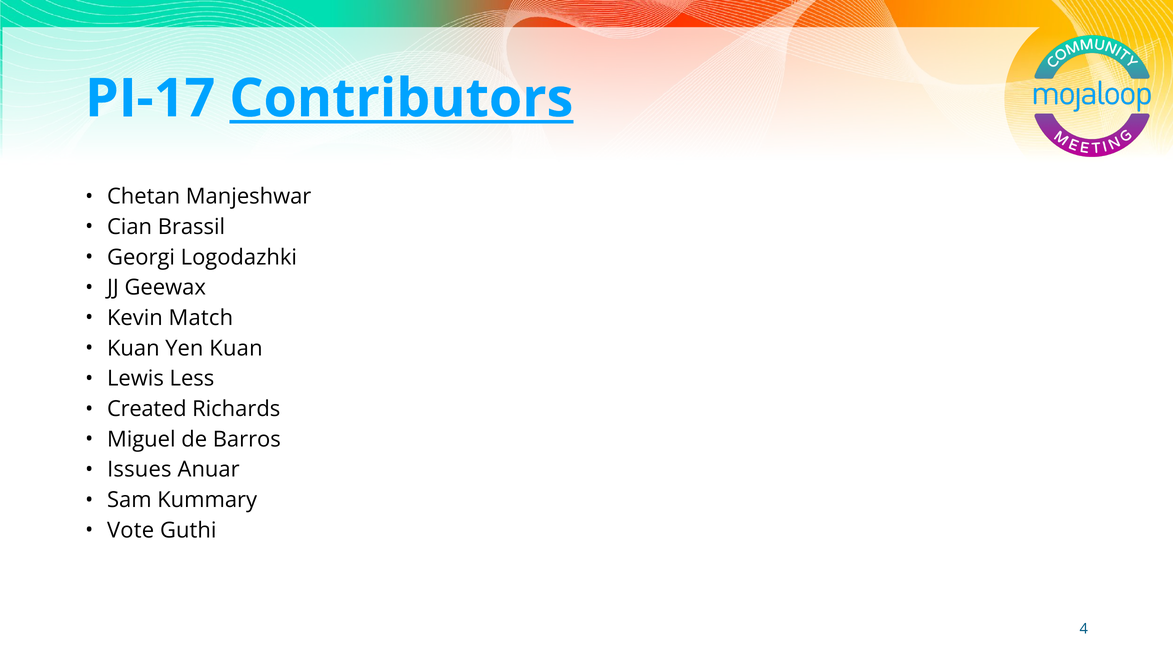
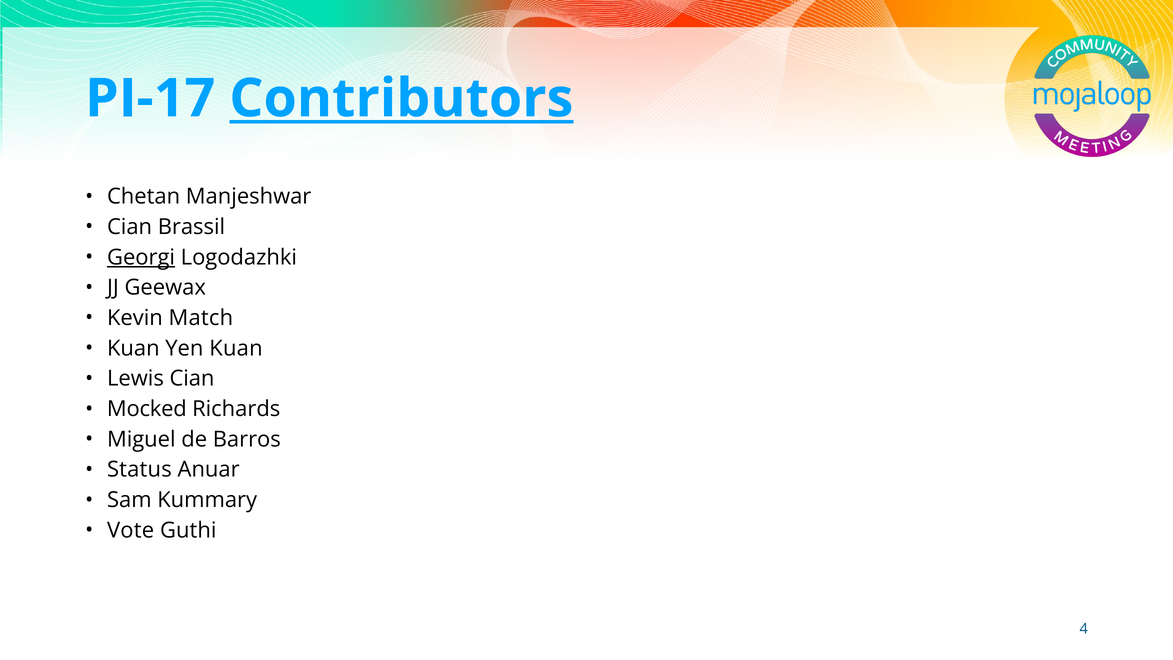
Georgi underline: none -> present (141, 257)
Lewis Less: Less -> Cian (192, 379)
Created: Created -> Mocked (147, 409)
Issues: Issues -> Status (139, 470)
